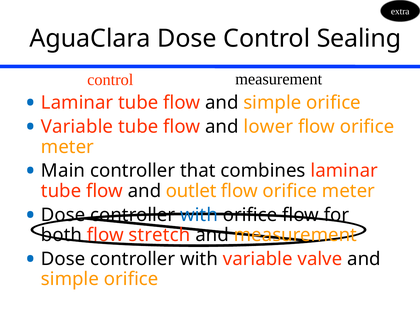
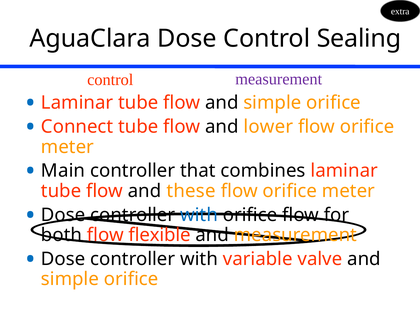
measurement colour: black -> purple (279, 79)
Variable: Variable -> Connect (77, 127)
outlet: outlet -> these (191, 191)
stretch: stretch -> flexible (160, 235)
